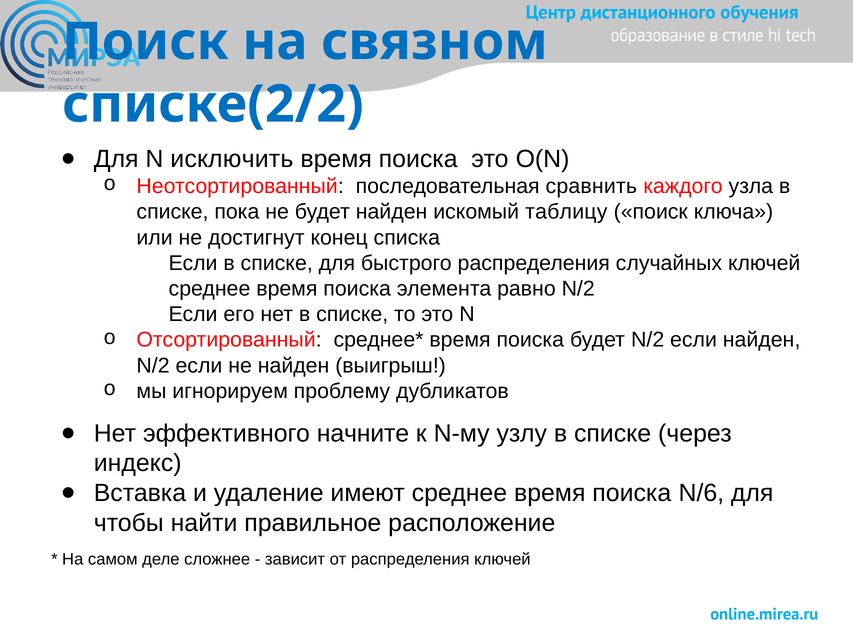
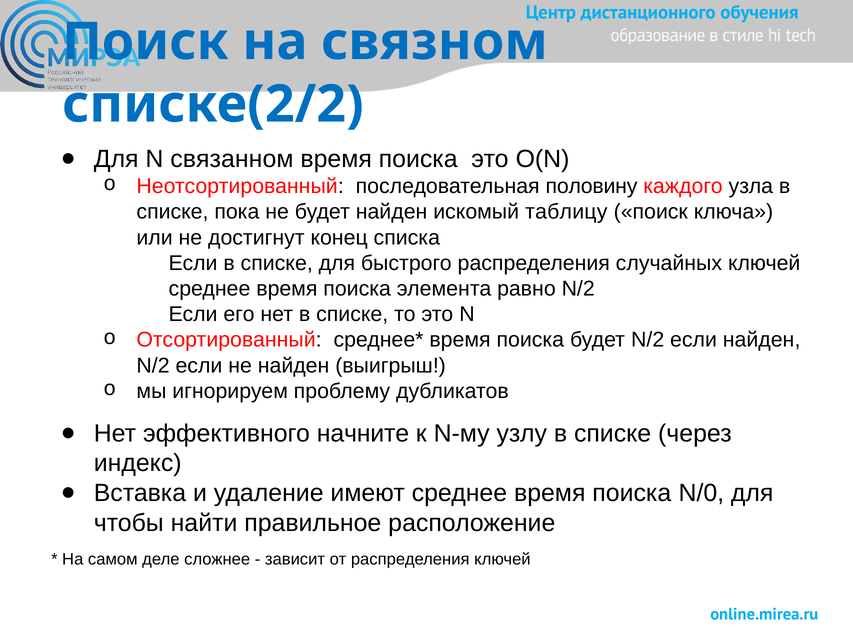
исключить: исключить -> связанном (232, 159)
сравнить: сравнить -> половину (592, 186)
N/6: N/6 -> N/0 (701, 493)
